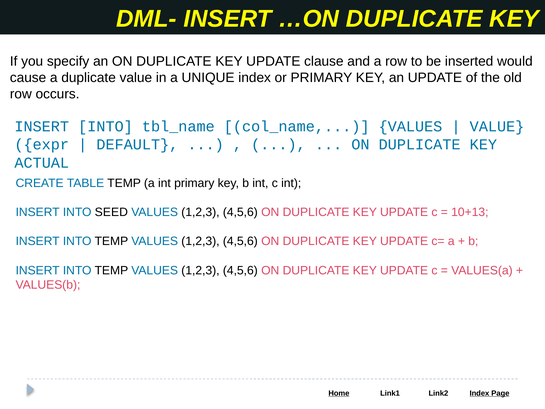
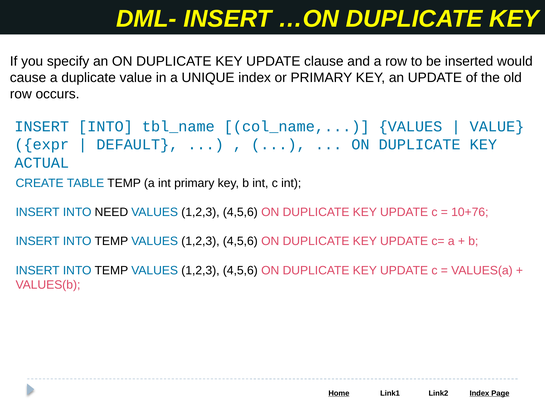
SEED: SEED -> NEED (111, 212)
10+13: 10+13 -> 10+76 (470, 212)
